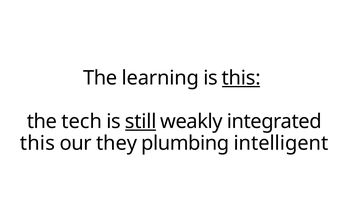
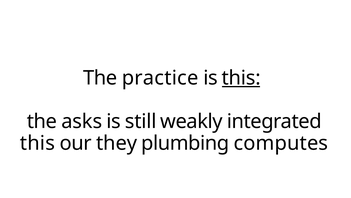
learning: learning -> practice (160, 78)
tech: tech -> asks (82, 121)
still underline: present -> none (141, 121)
intelligent: intelligent -> computes (281, 143)
